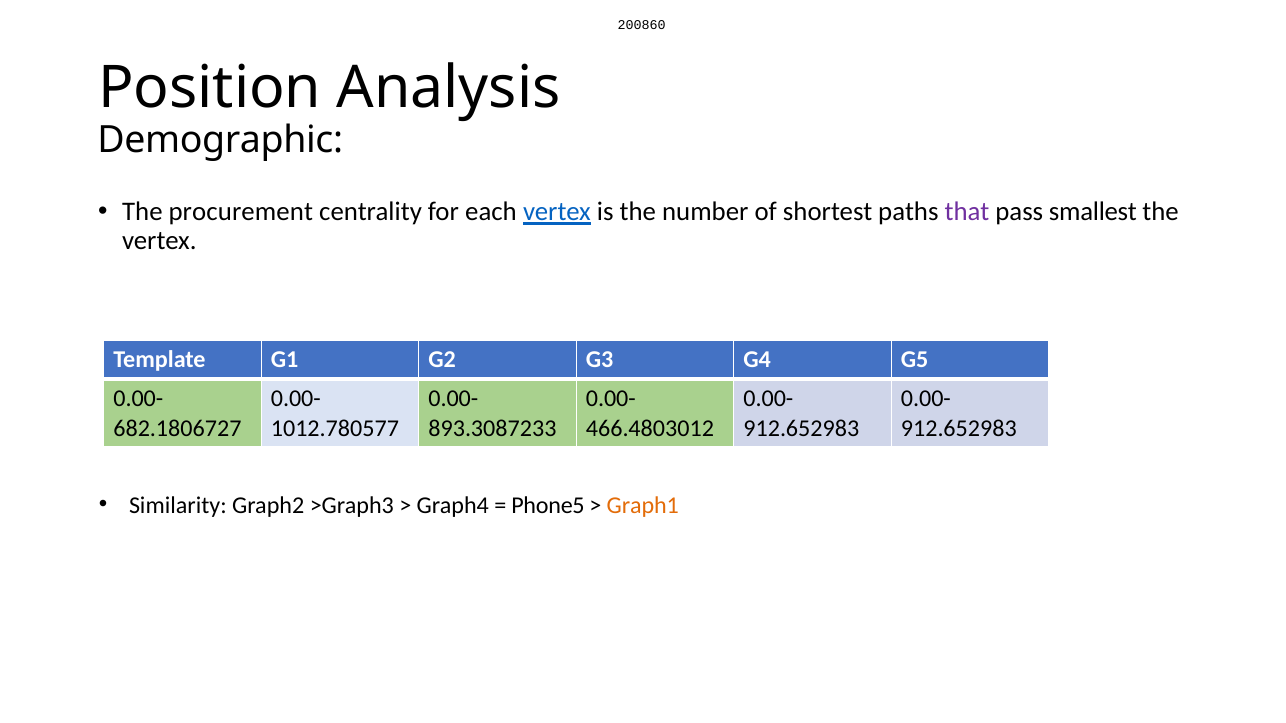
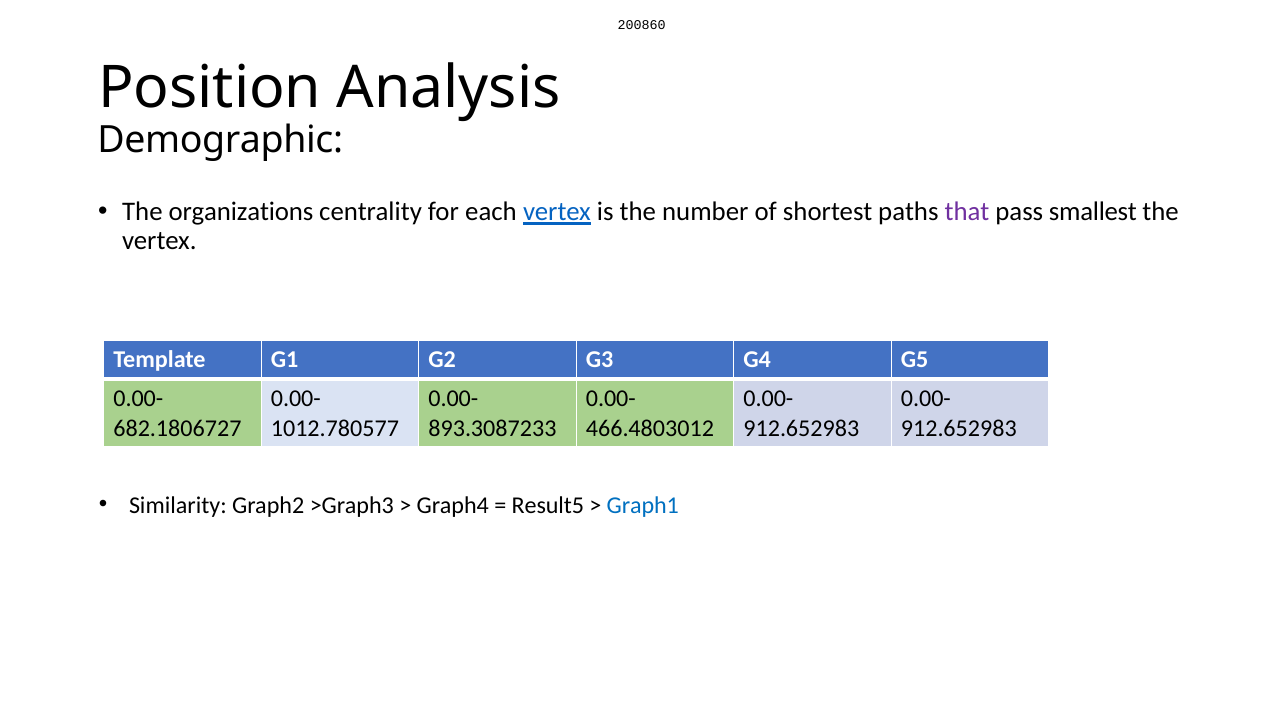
procurement: procurement -> organizations (241, 212)
Phone5: Phone5 -> Result5 (548, 506)
Graph1 colour: orange -> blue (643, 506)
